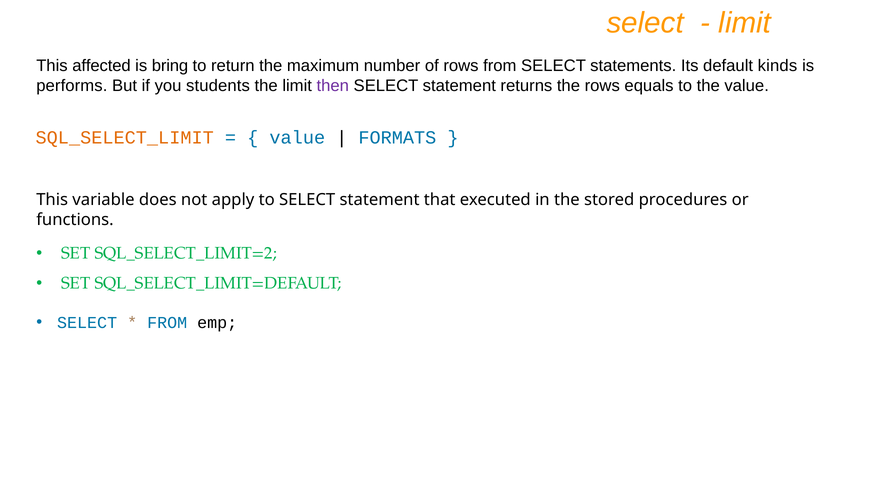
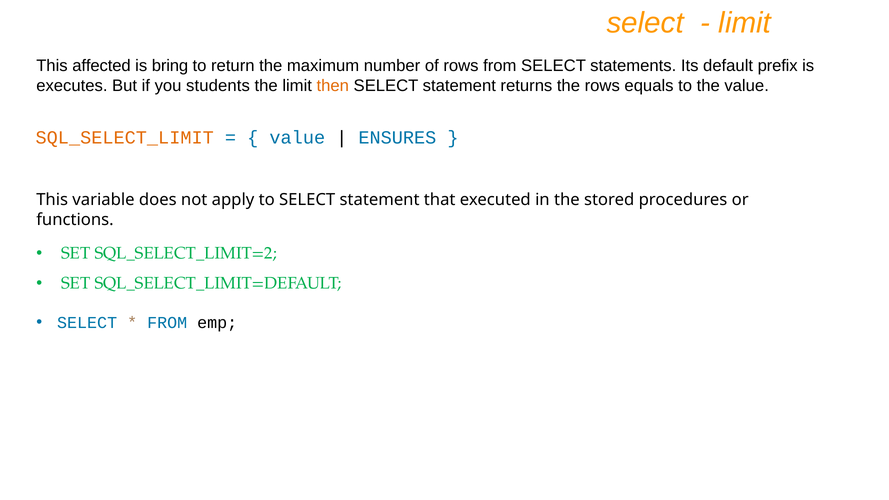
kinds: kinds -> prefix (778, 66)
performs: performs -> executes (72, 86)
then colour: purple -> orange (333, 86)
FORMATS: FORMATS -> ENSURES (397, 138)
